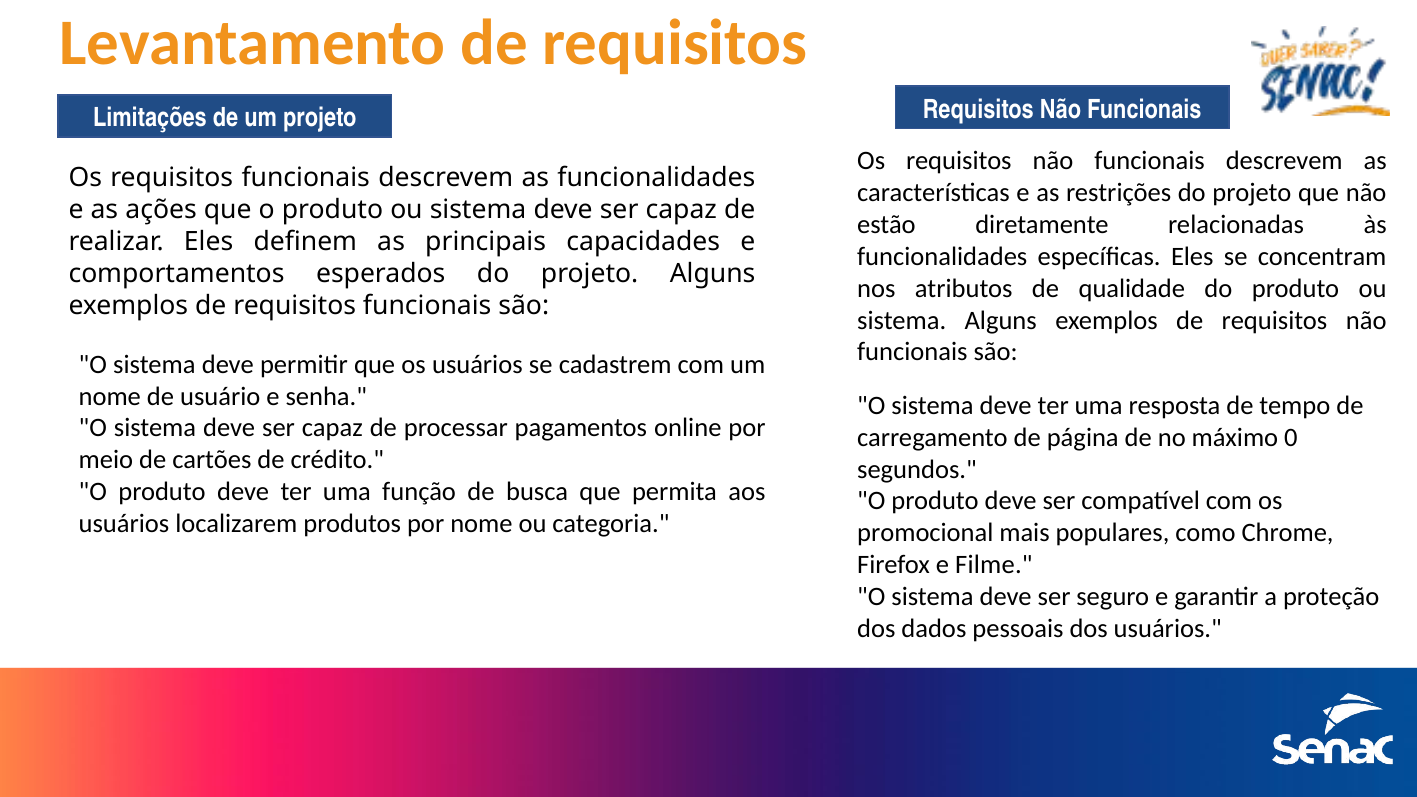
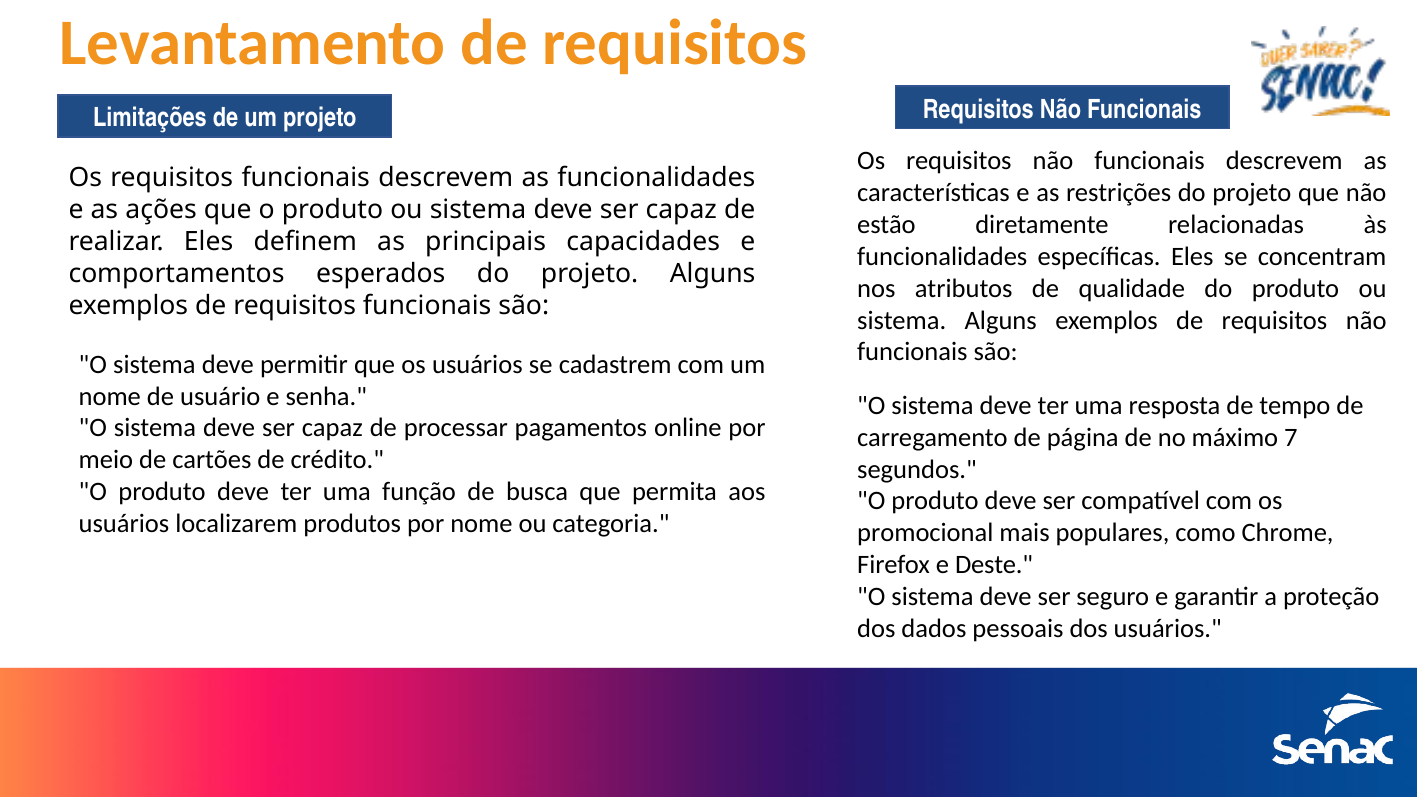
0: 0 -> 7 (1291, 437)
Filme: Filme -> Deste (994, 565)
